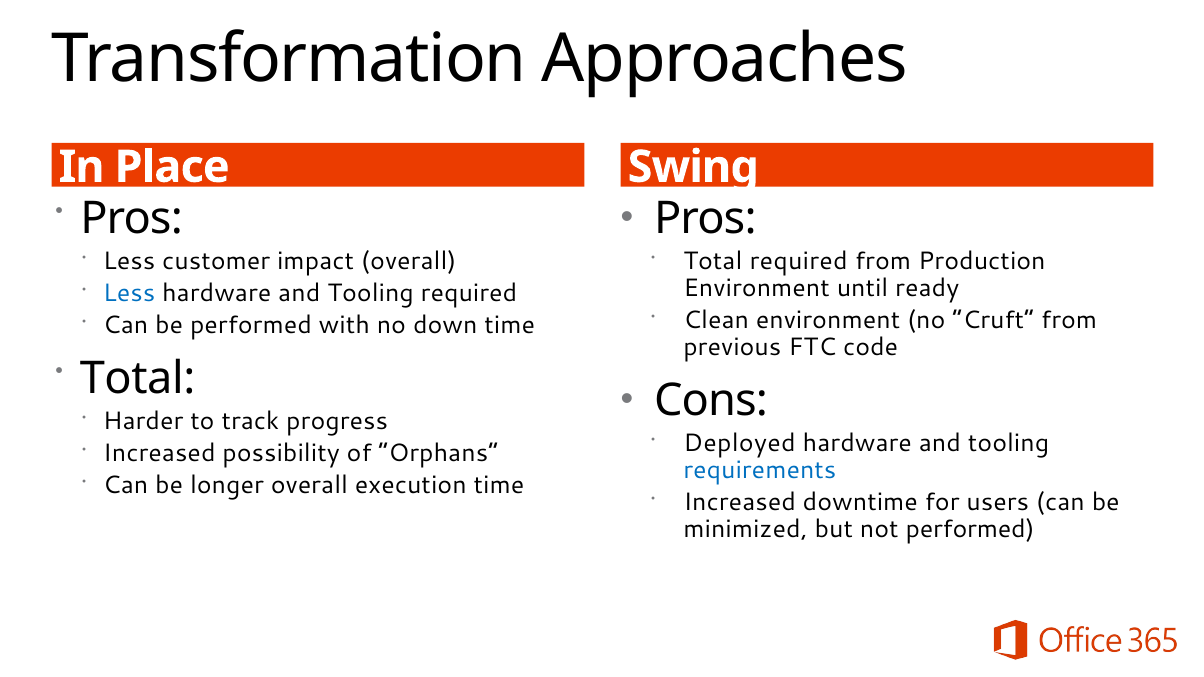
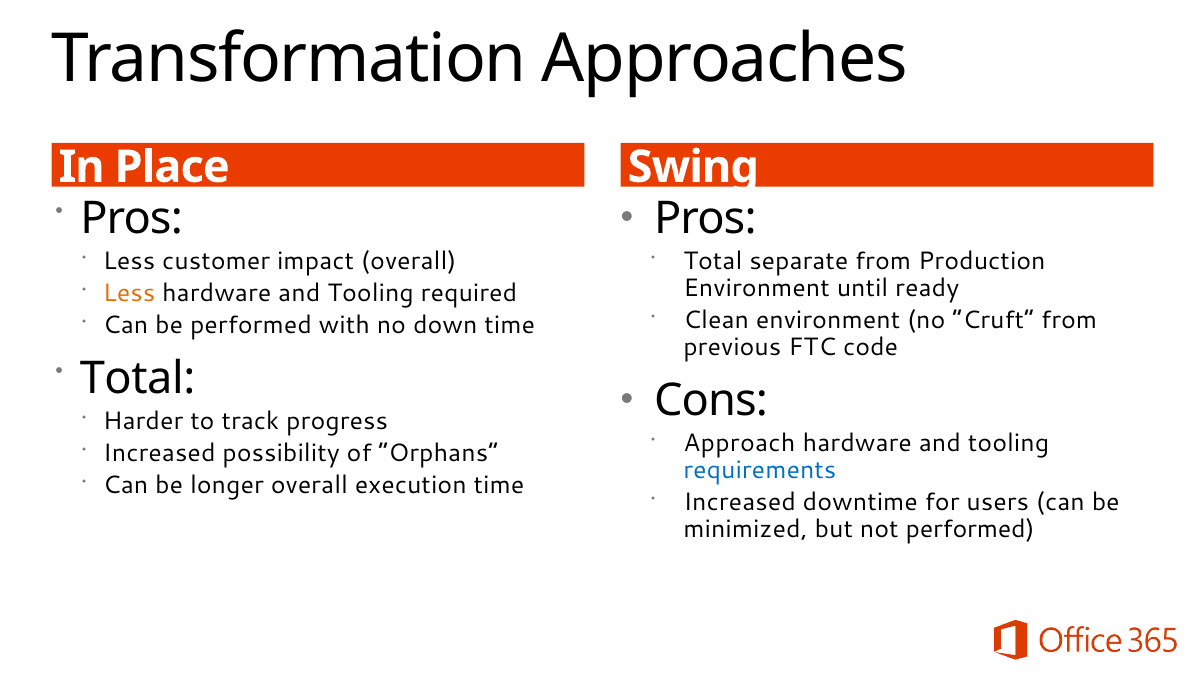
Total required: required -> separate (799, 261)
Less colour: blue -> orange (129, 294)
Deployed: Deployed -> Approach (740, 444)
